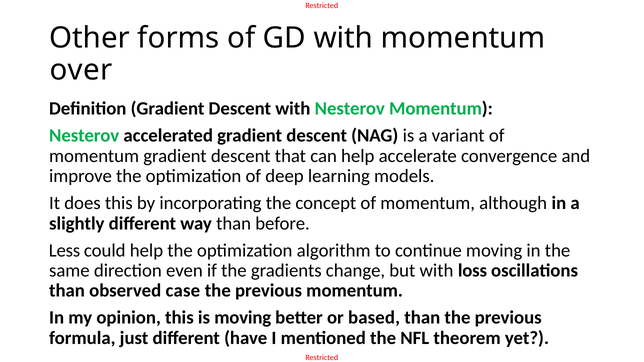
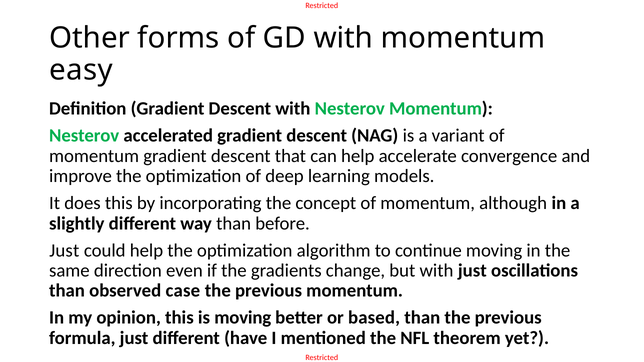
over: over -> easy (81, 70)
Less: Less -> Just (64, 250)
with loss: loss -> just (472, 271)
